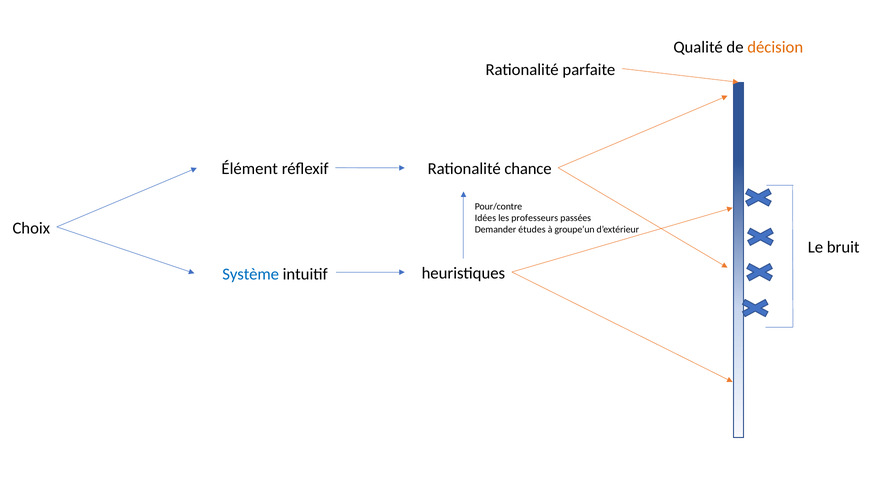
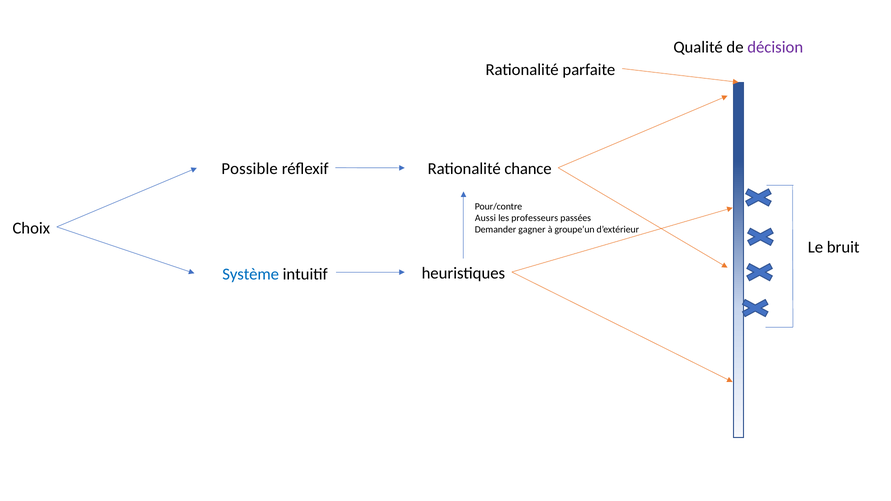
décision colour: orange -> purple (775, 47)
Élément: Élément -> Possible (250, 169)
Idées: Idées -> Aussi (485, 218)
études: études -> gagner (532, 230)
